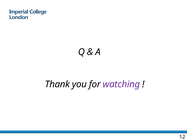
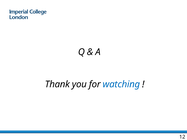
watching colour: purple -> blue (121, 84)
